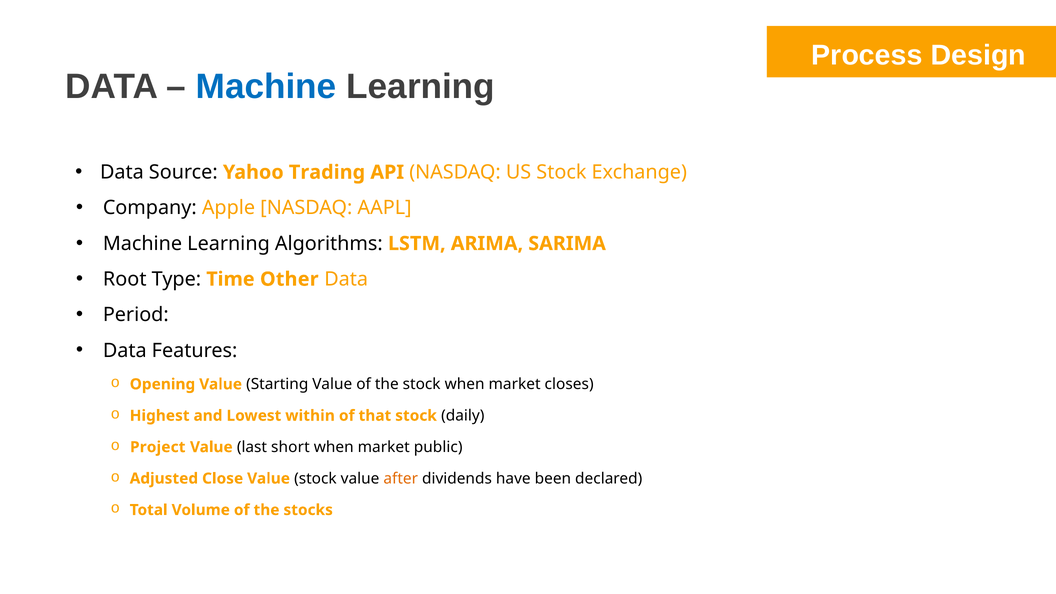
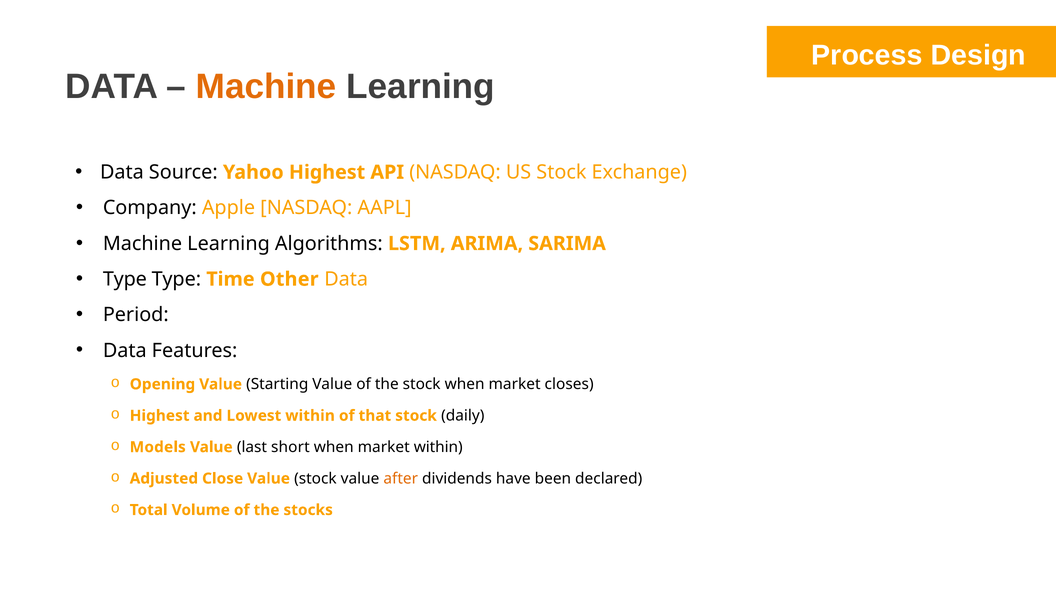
Machine colour: blue -> orange (266, 87)
Yahoo Trading: Trading -> Highest (327, 172)
Root: Root -> Type (125, 279)
Project: Project -> Models (158, 447)
market public: public -> within (438, 447)
